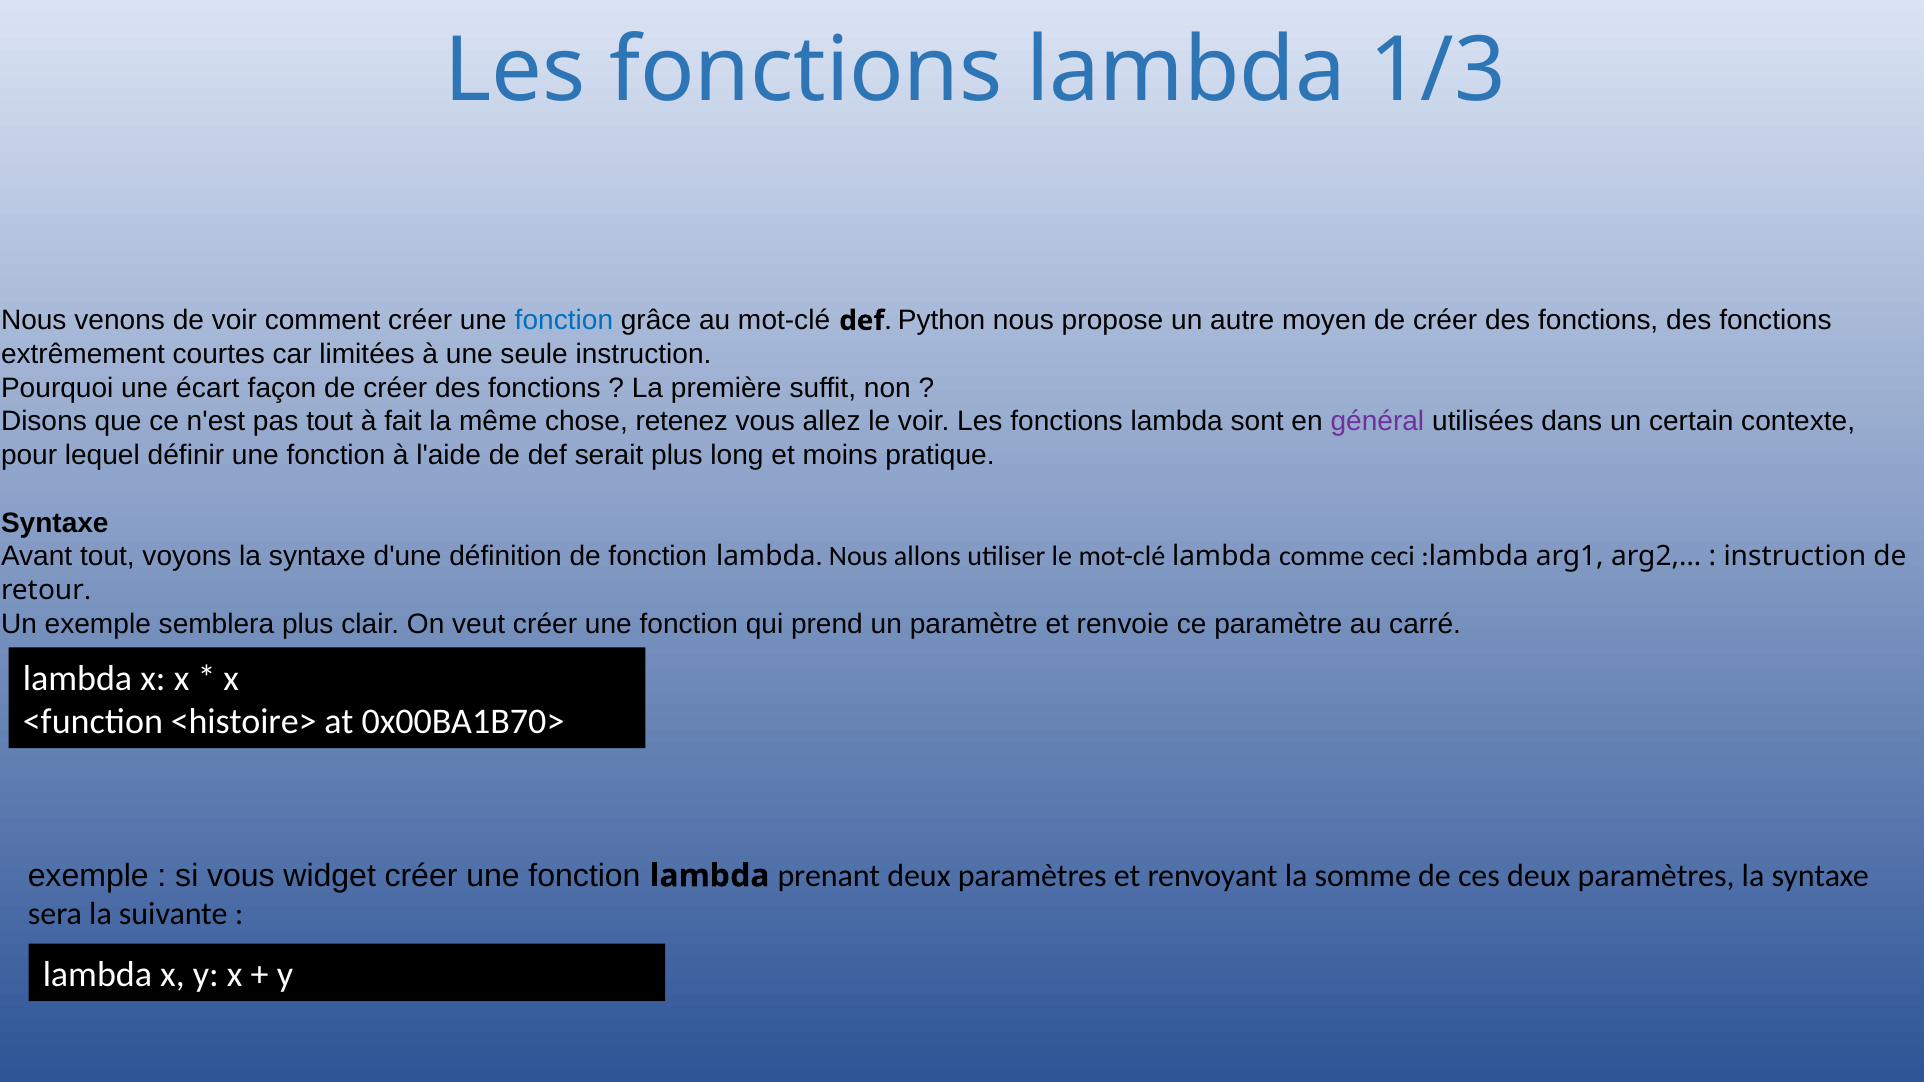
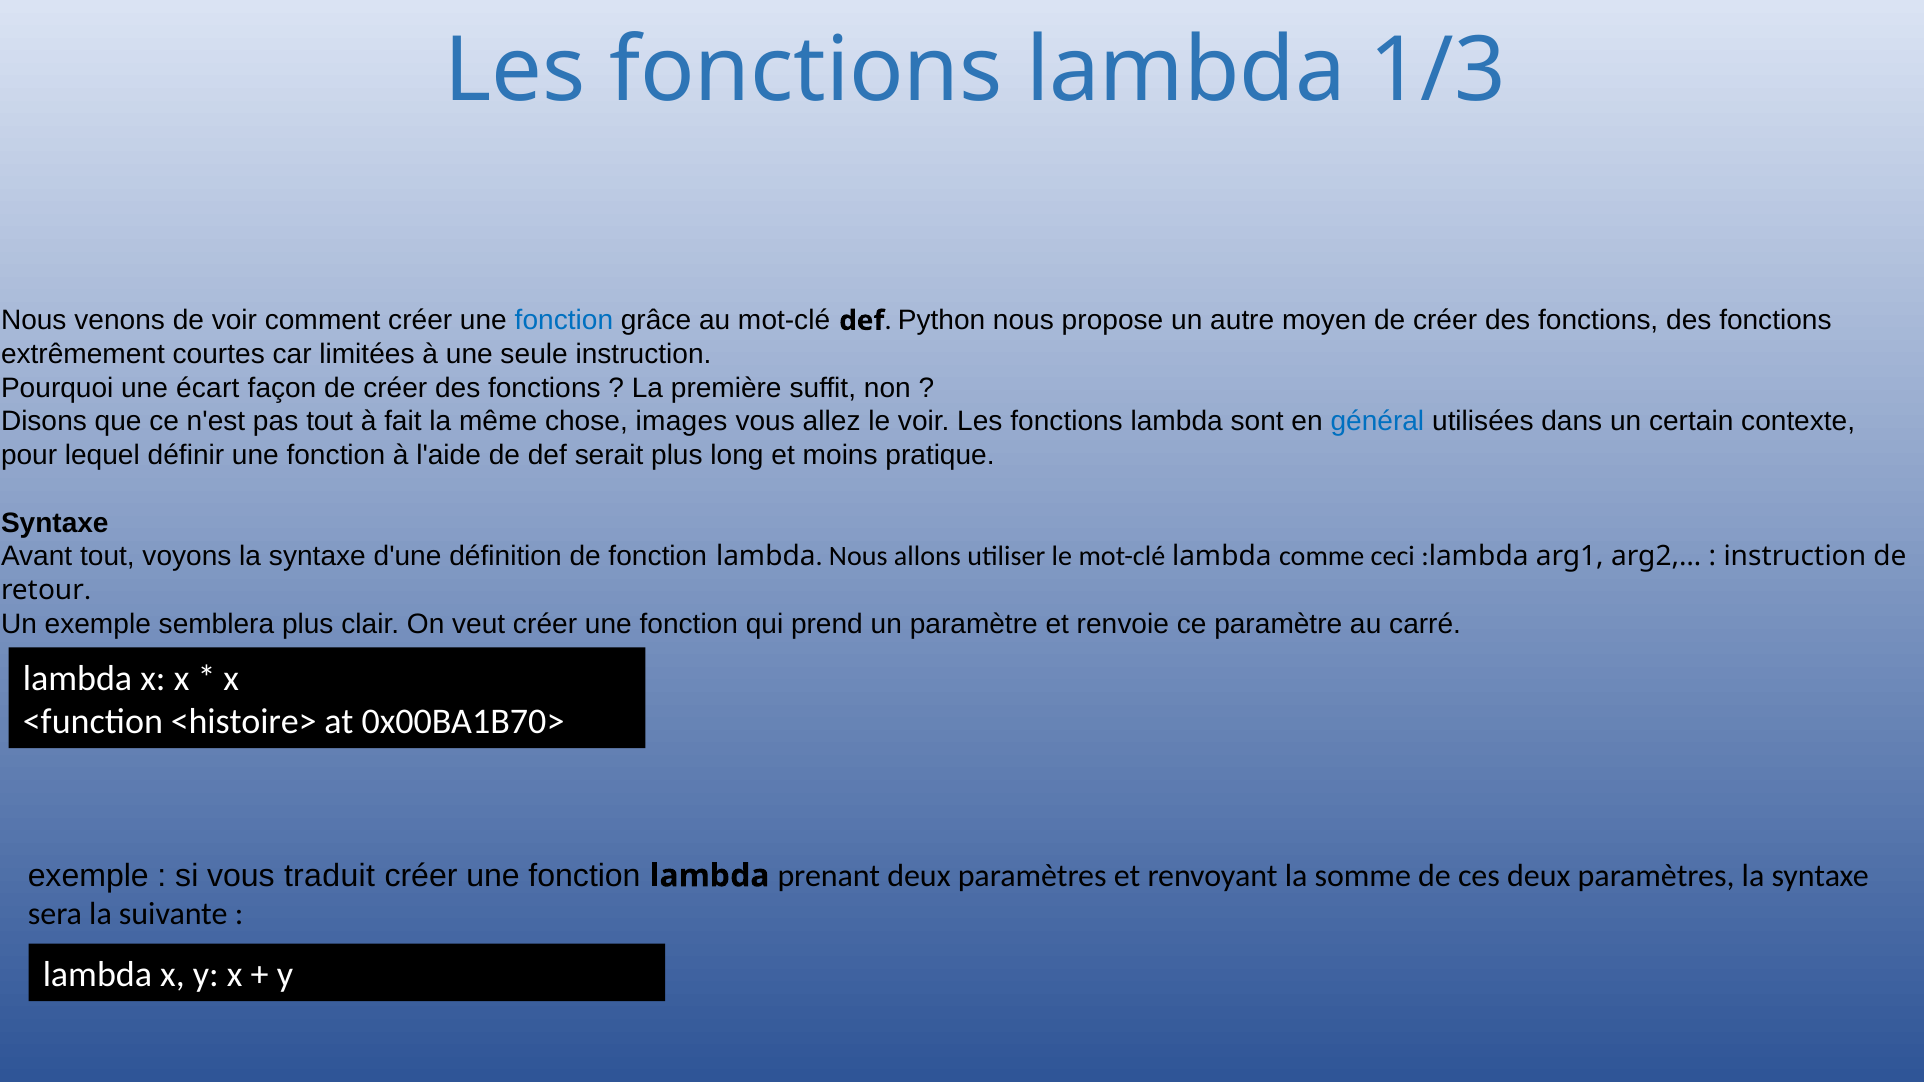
retenez: retenez -> images (682, 422)
général colour: purple -> blue (1377, 422)
widget: widget -> traduit (329, 876)
